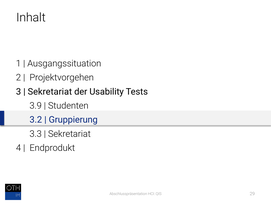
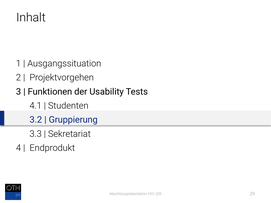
Sekretariat: Sekretariat -> Funktionen (50, 92)
3.9: 3.9 -> 4.1 (36, 106)
